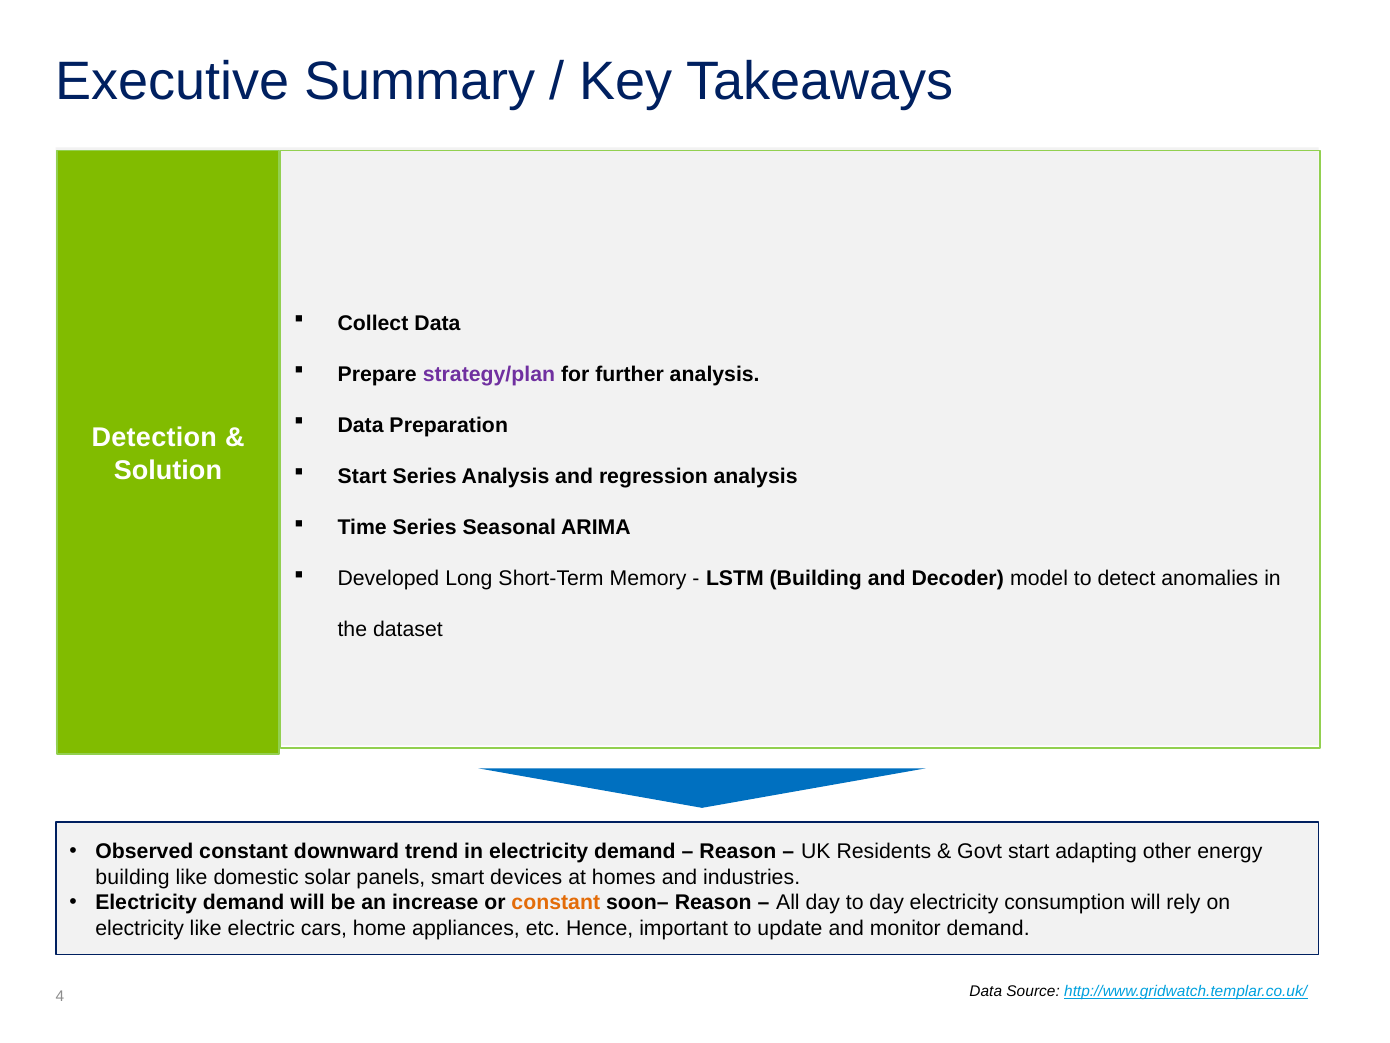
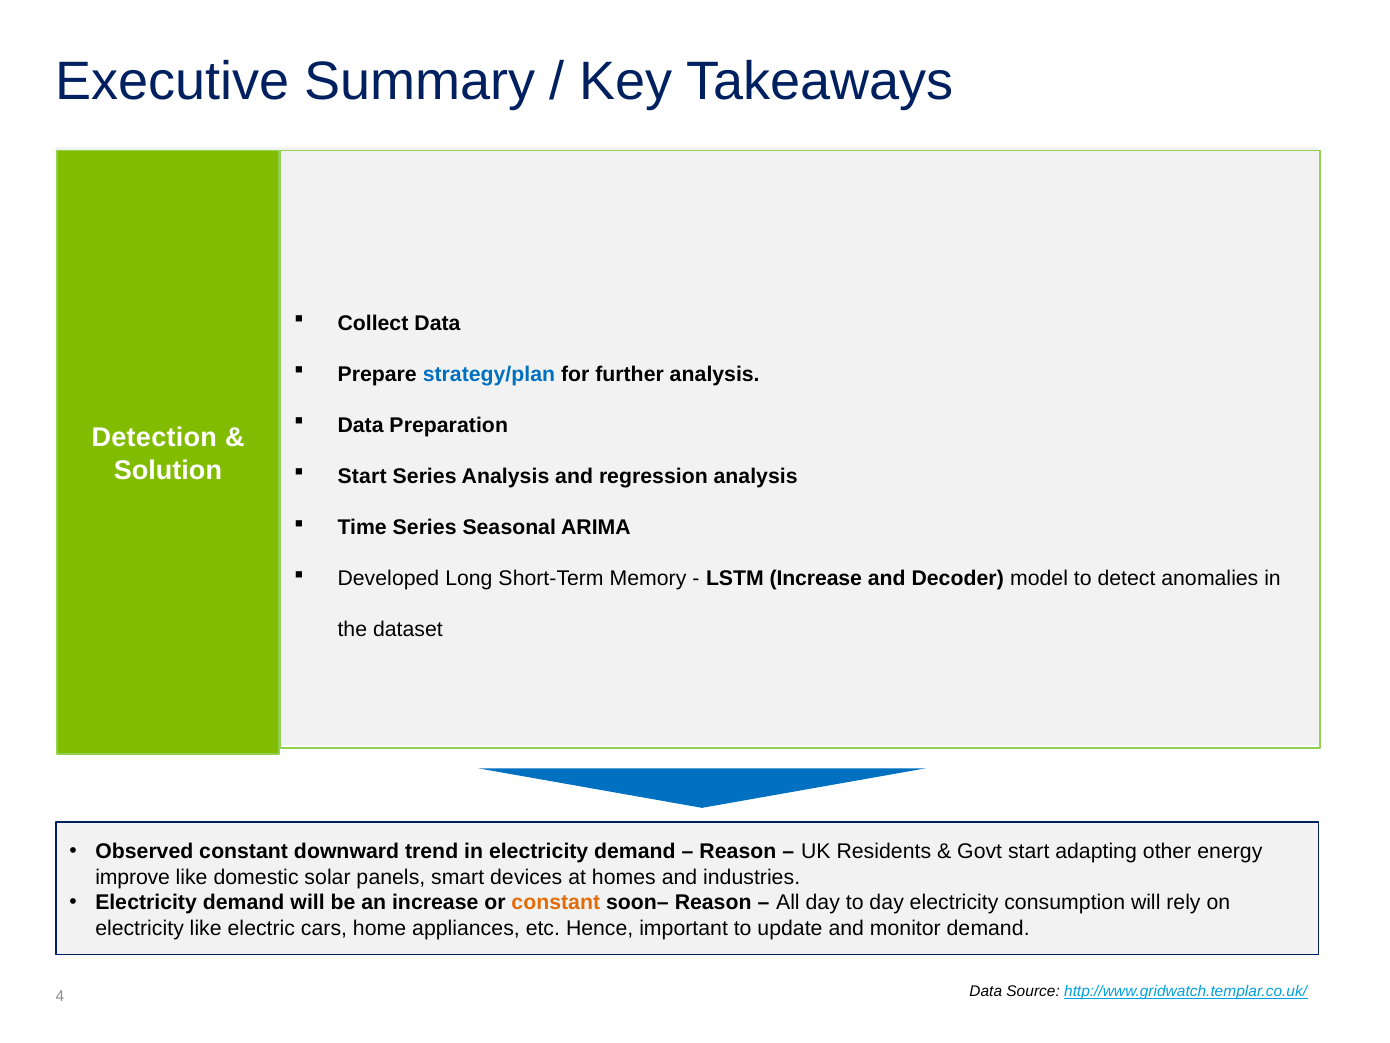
strategy/plan colour: purple -> blue (489, 374)
LSTM Building: Building -> Increase (816, 578)
building: building -> improve (133, 877)
